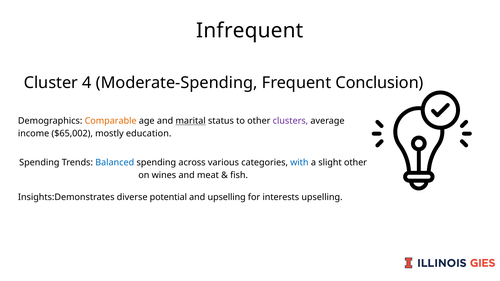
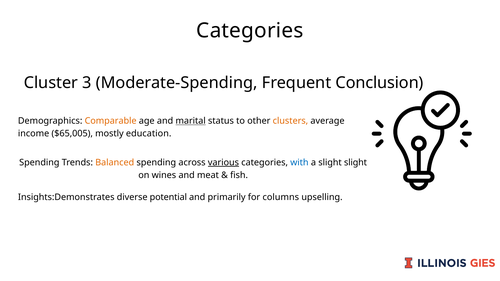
Infrequent: Infrequent -> Categories (250, 31)
4: 4 -> 3 (87, 83)
clusters colour: purple -> orange (290, 121)
$65,002: $65,002 -> $65,005 (72, 134)
Balanced colour: blue -> orange (115, 163)
various underline: none -> present (223, 163)
slight other: other -> slight (356, 163)
and upselling: upselling -> primarily (227, 197)
interests: interests -> columns (281, 197)
